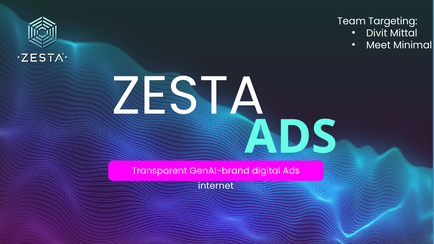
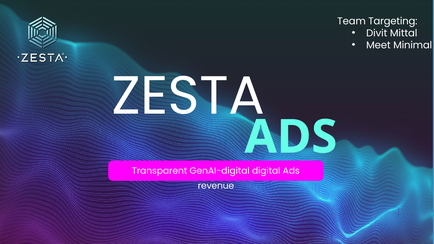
GenAI-brand: GenAI-brand -> GenAI-digital (220, 171)
internet: internet -> revenue (216, 186)
